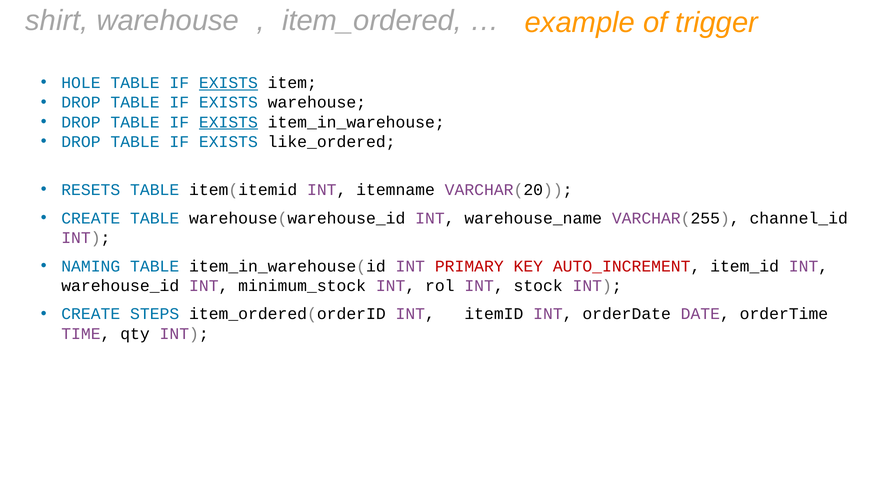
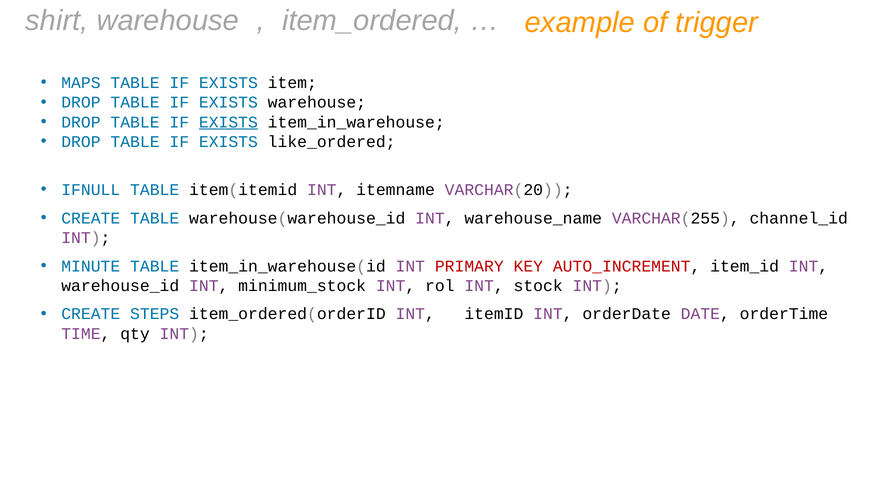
HOLE: HOLE -> MAPS (81, 83)
EXISTS underline: present -> none (228, 83)
RESETS: RESETS -> IFNULL (91, 190)
NAMING: NAMING -> MINUTE (91, 266)
